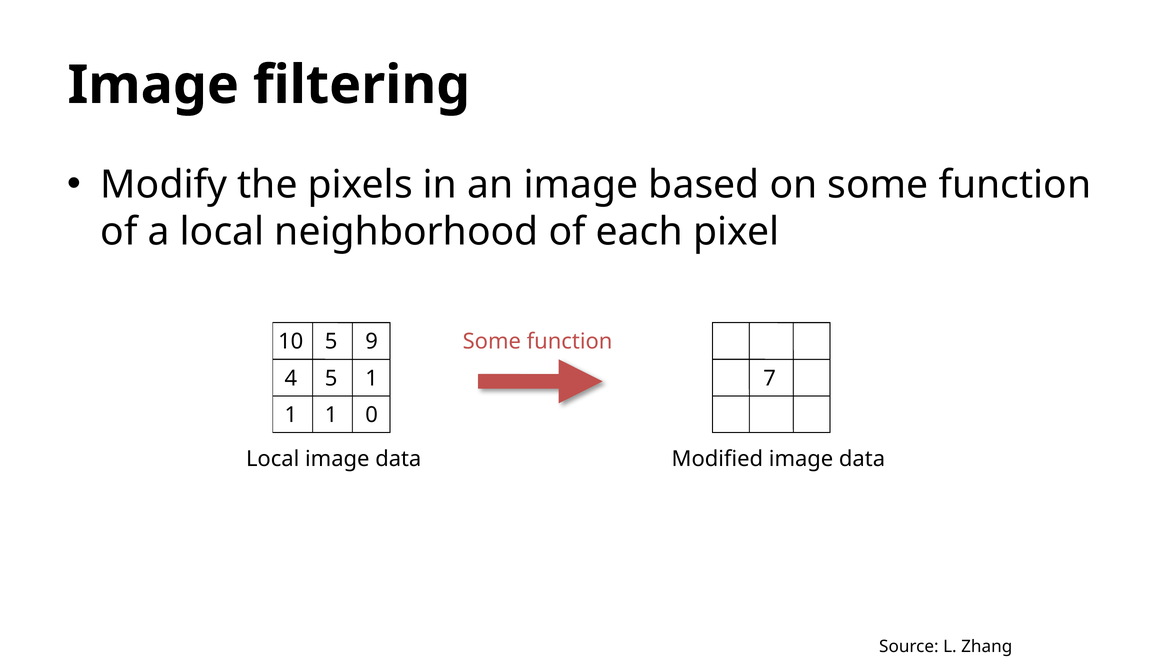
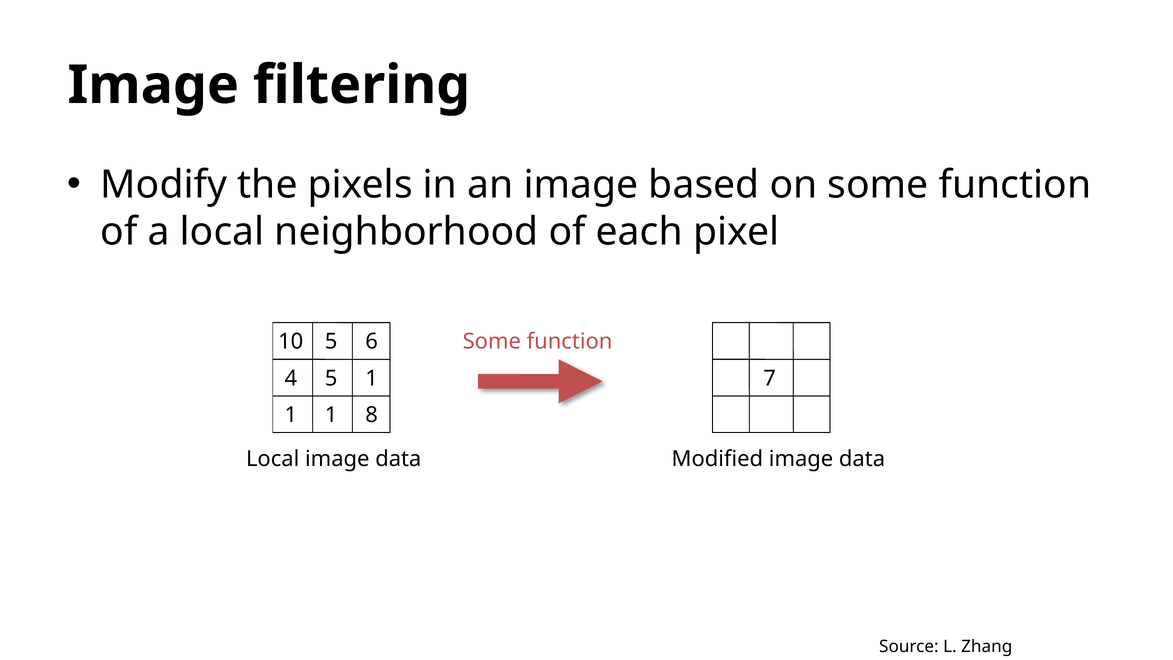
9: 9 -> 6 (372, 342)
0: 0 -> 8 (372, 415)
